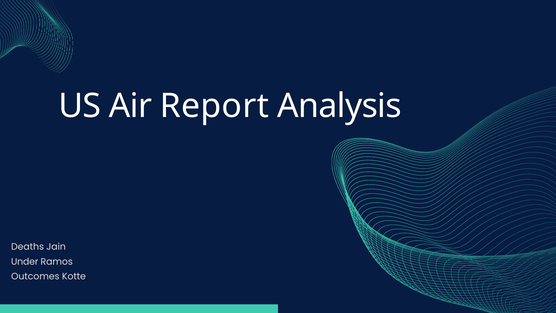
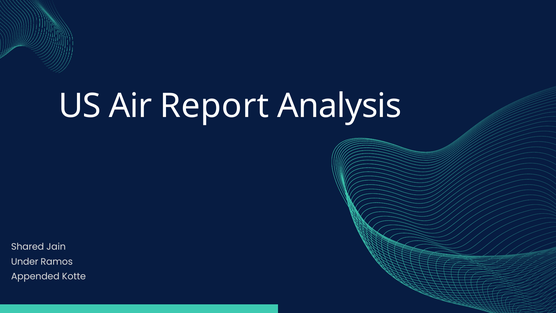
Deaths: Deaths -> Shared (28, 247)
Outcomes: Outcomes -> Appended (35, 276)
